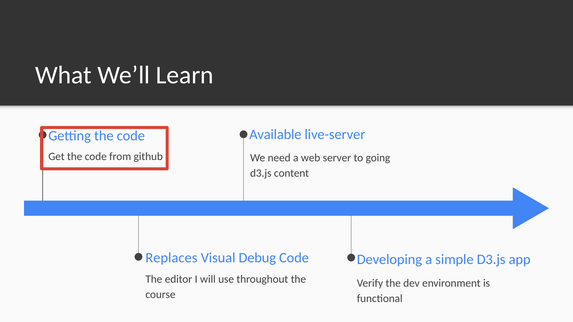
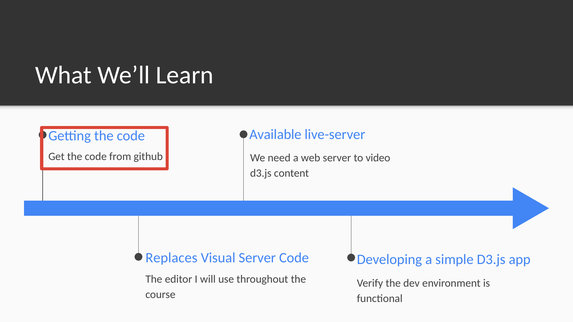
going: going -> video (378, 158)
Visual Debug: Debug -> Server (257, 258)
